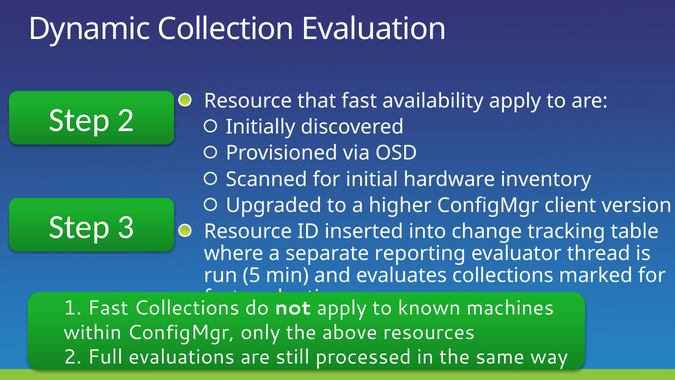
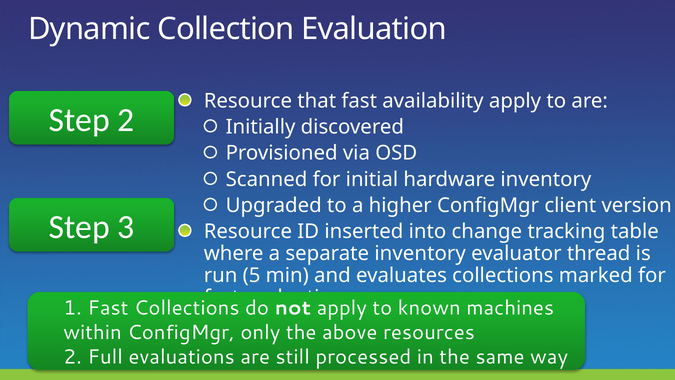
separate reporting: reporting -> inventory (420, 253)
